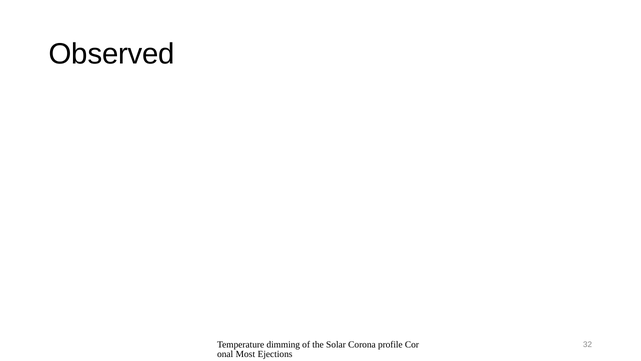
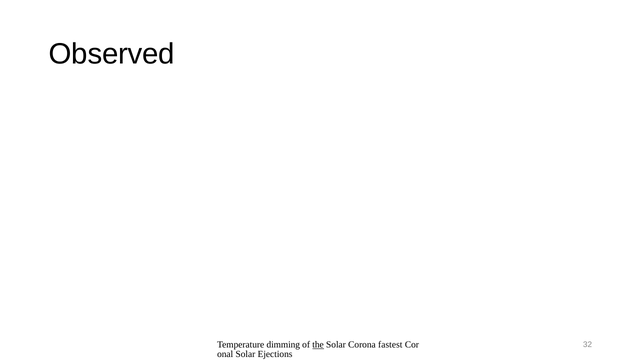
the underline: none -> present (318, 344)
profile: profile -> fastest (390, 344)
Most: Most -> Solar (245, 354)
